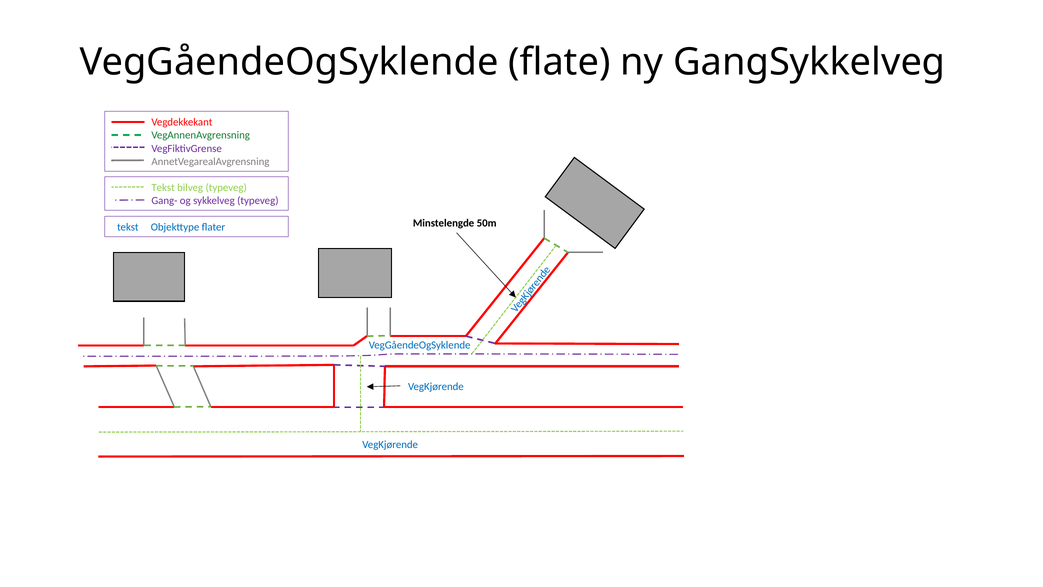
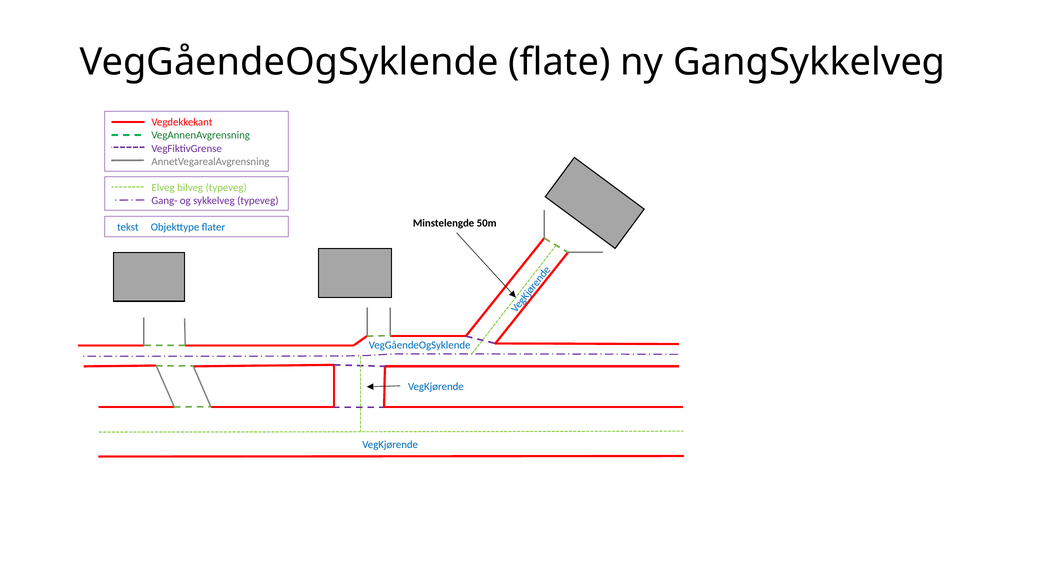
Tekst: Tekst -> Elveg (163, 188)
